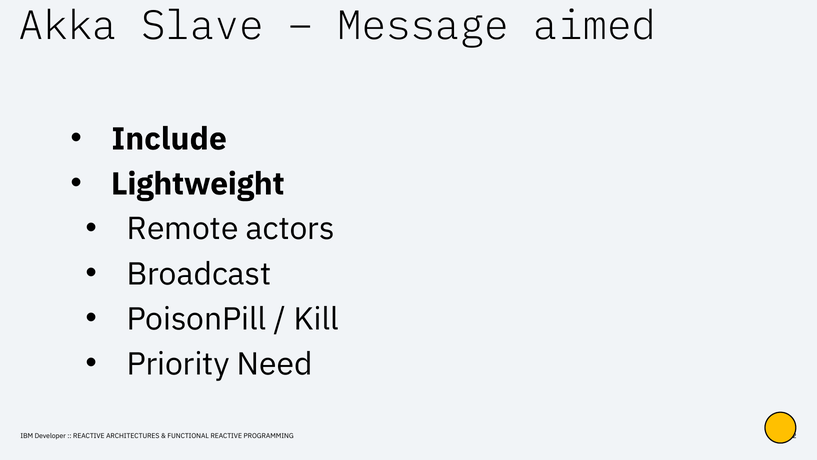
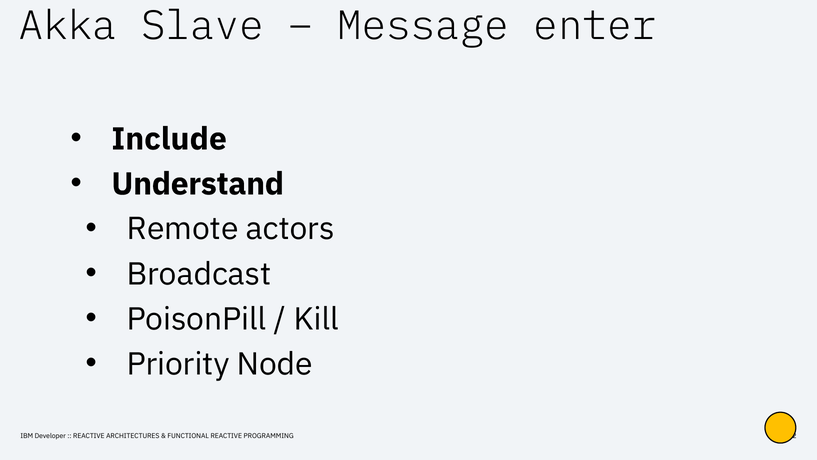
aimed: aimed -> enter (595, 26)
Lightweight: Lightweight -> Understand (198, 184)
Need: Need -> Node (275, 364)
